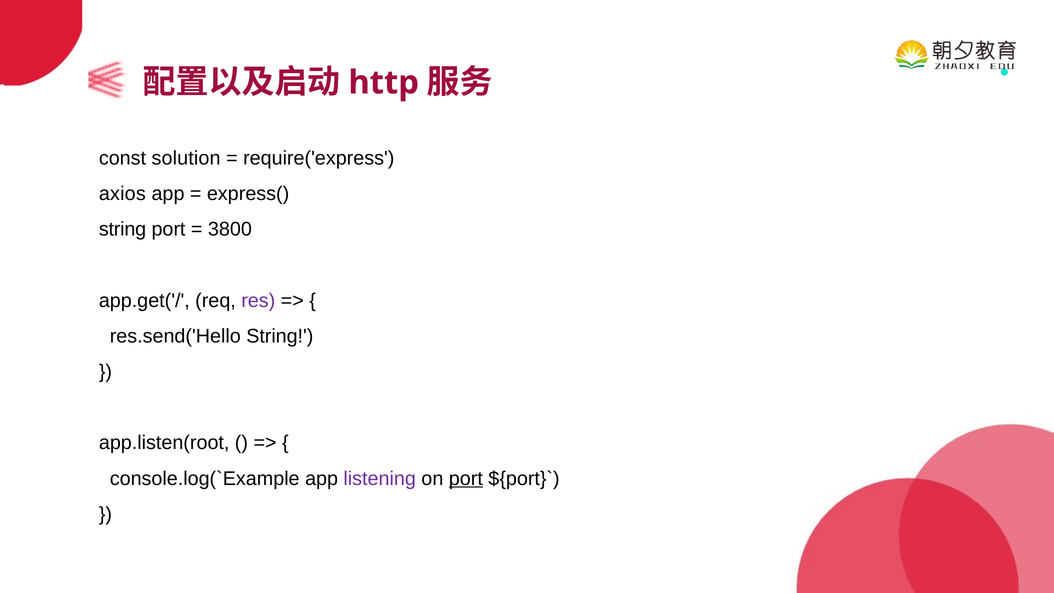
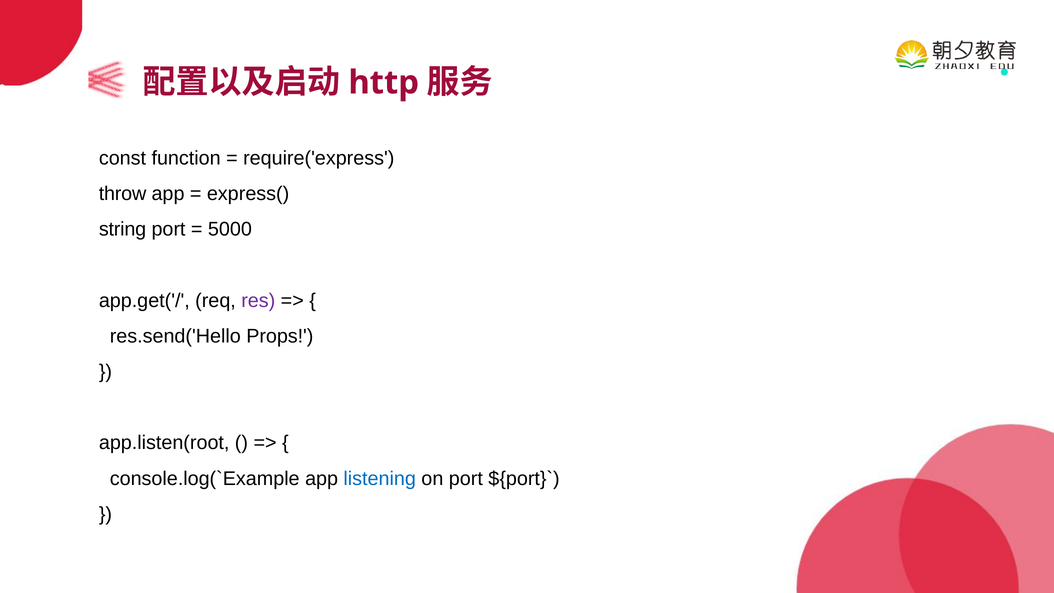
solution: solution -> function (186, 158)
axios: axios -> throw (123, 194)
3800: 3800 -> 5000 (230, 229)
res.send('Hello String: String -> Props (280, 336)
listening colour: purple -> blue (380, 478)
port underline: present -> none (466, 478)
